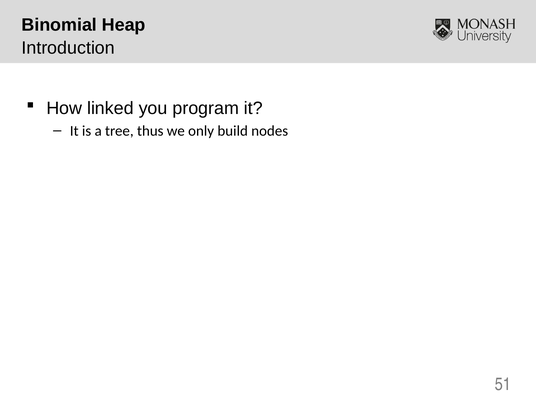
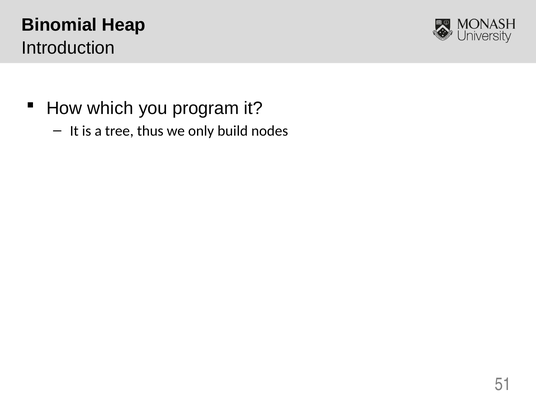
linked: linked -> which (110, 108)
